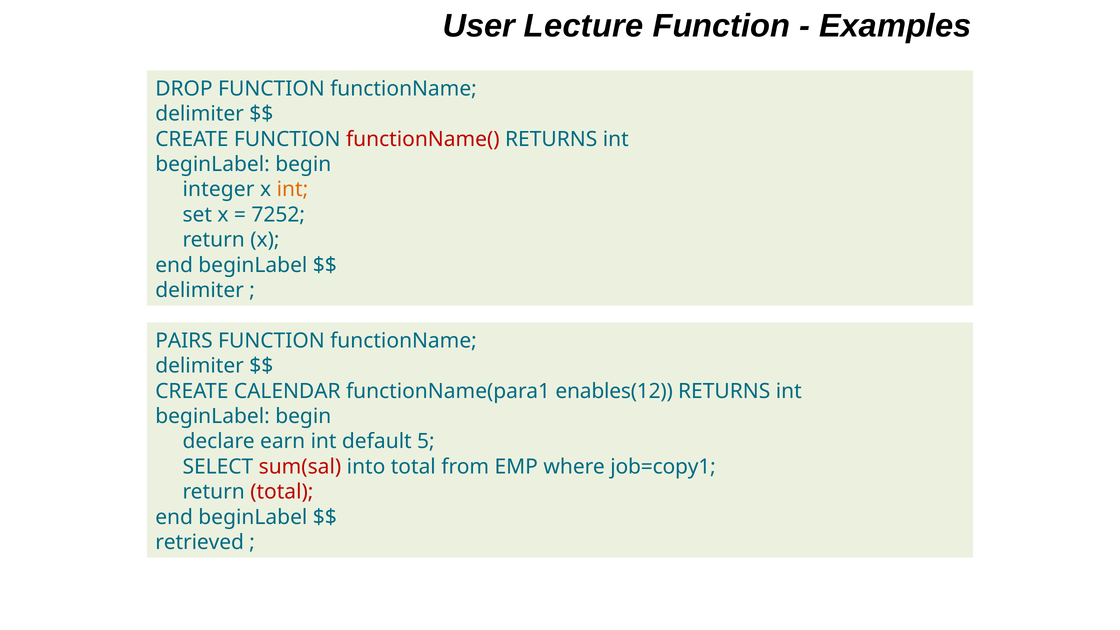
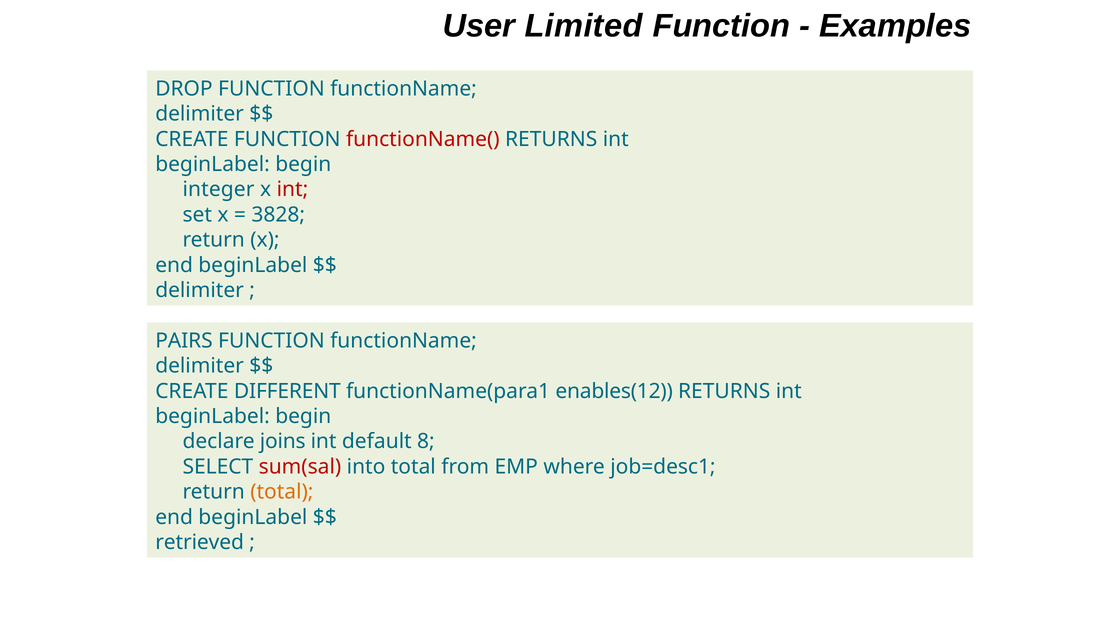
Lecture: Lecture -> Limited (584, 26)
int colour: orange -> red (292, 190)
7252: 7252 -> 3828 (278, 215)
CALENDAR: CALENDAR -> DIFFERENT (287, 391)
earn: earn -> joins (283, 442)
5: 5 -> 8 (426, 442)
job=copy1: job=copy1 -> job=desc1 (663, 467)
total colour: red -> orange (282, 492)
